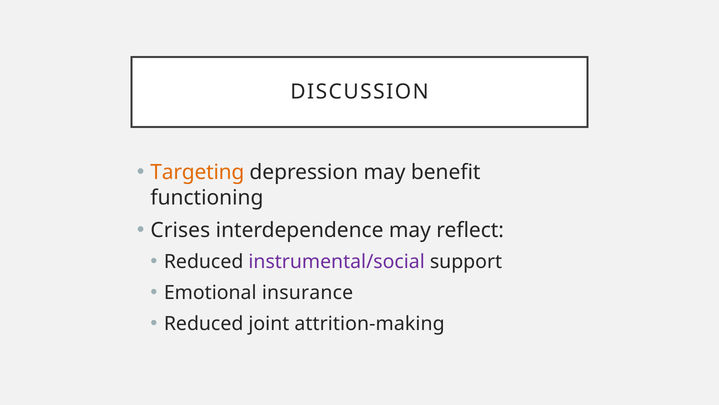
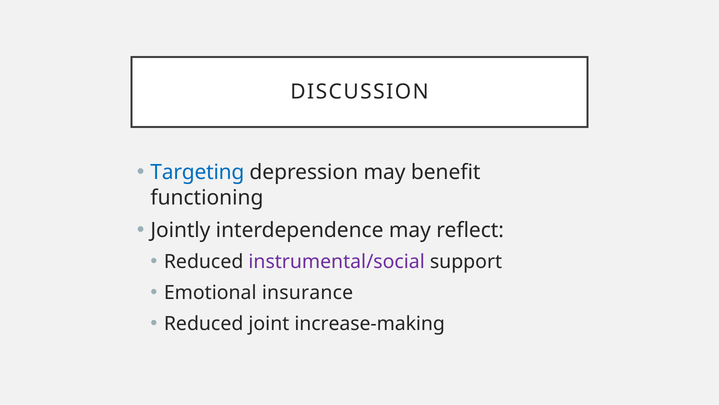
Targeting colour: orange -> blue (197, 172)
Crises: Crises -> Jointly (180, 230)
attrition-making: attrition-making -> increase-making (370, 324)
